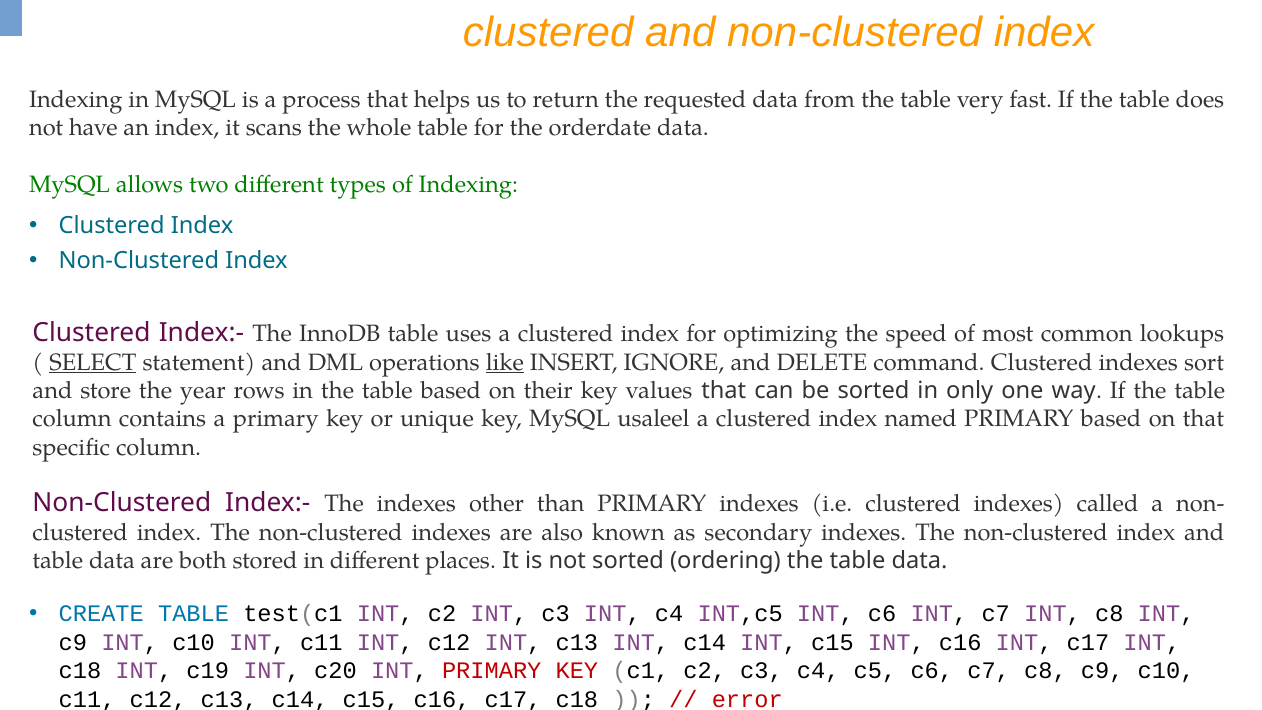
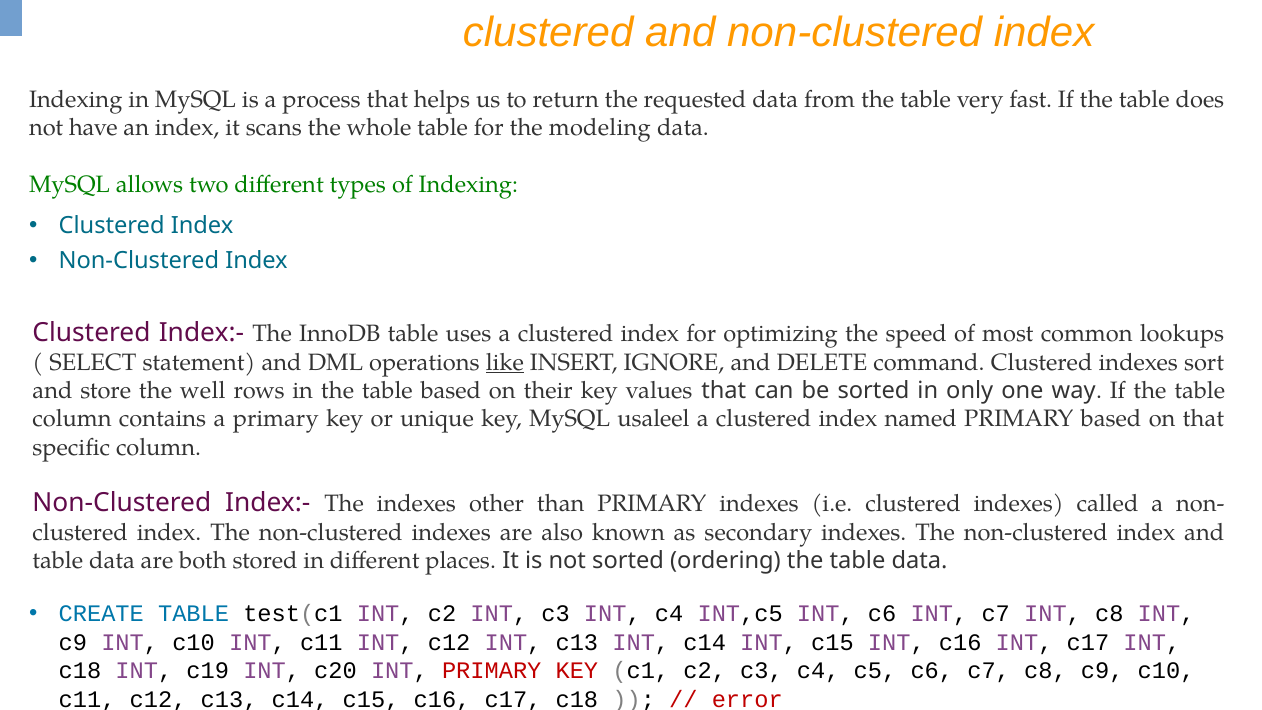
orderdate: orderdate -> modeling (600, 128)
SELECT underline: present -> none (93, 362)
year: year -> well (203, 391)
